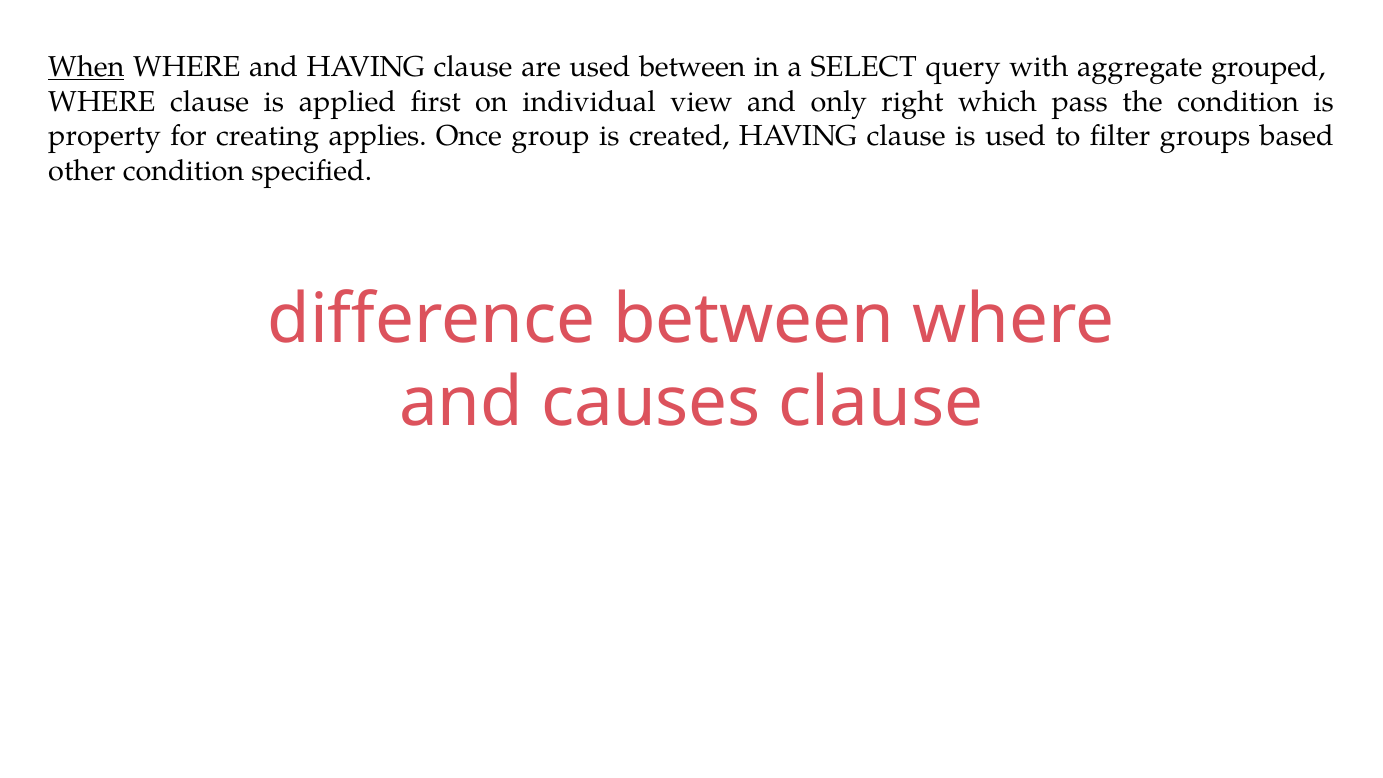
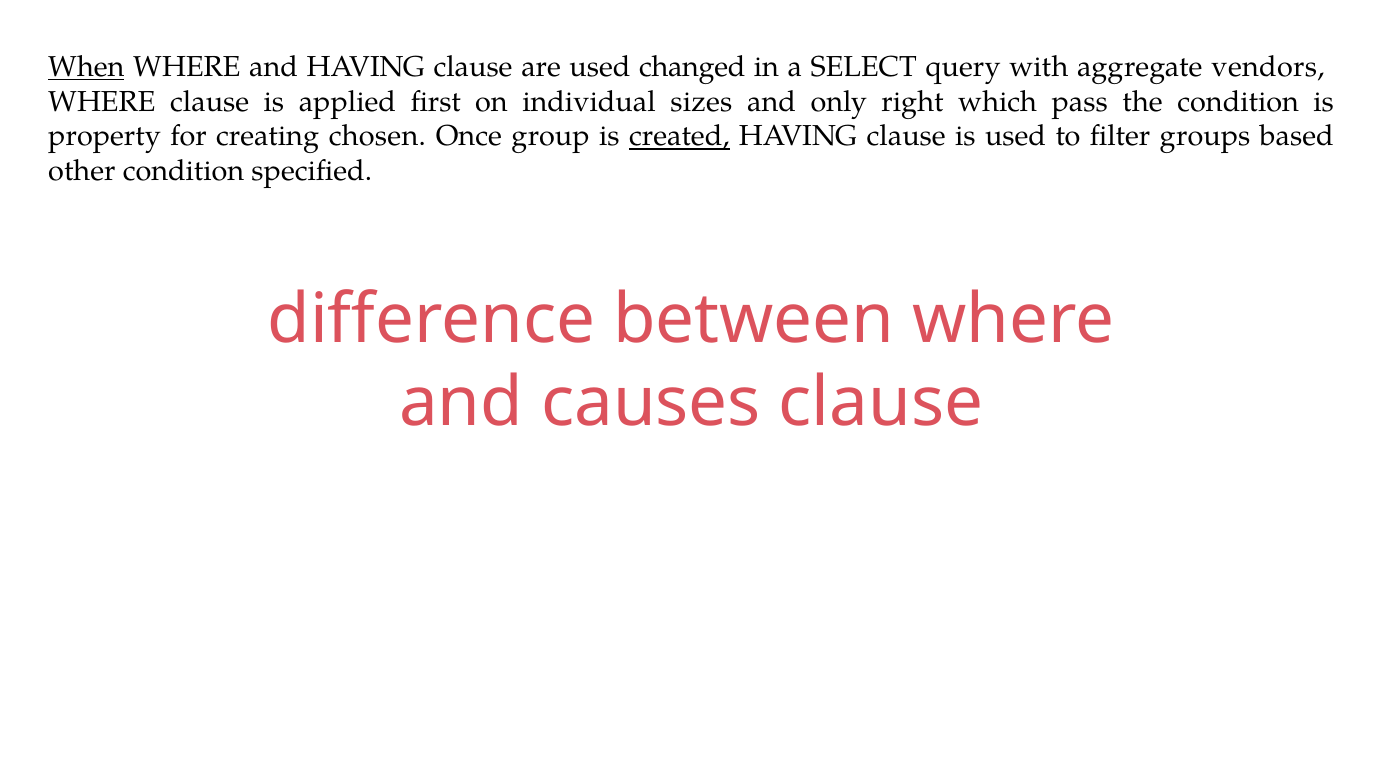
used between: between -> changed (692, 67)
grouped: grouped -> vendors (1268, 67)
view: view -> sizes (701, 102)
applies: applies -> chosen (377, 136)
created underline: none -> present (679, 136)
